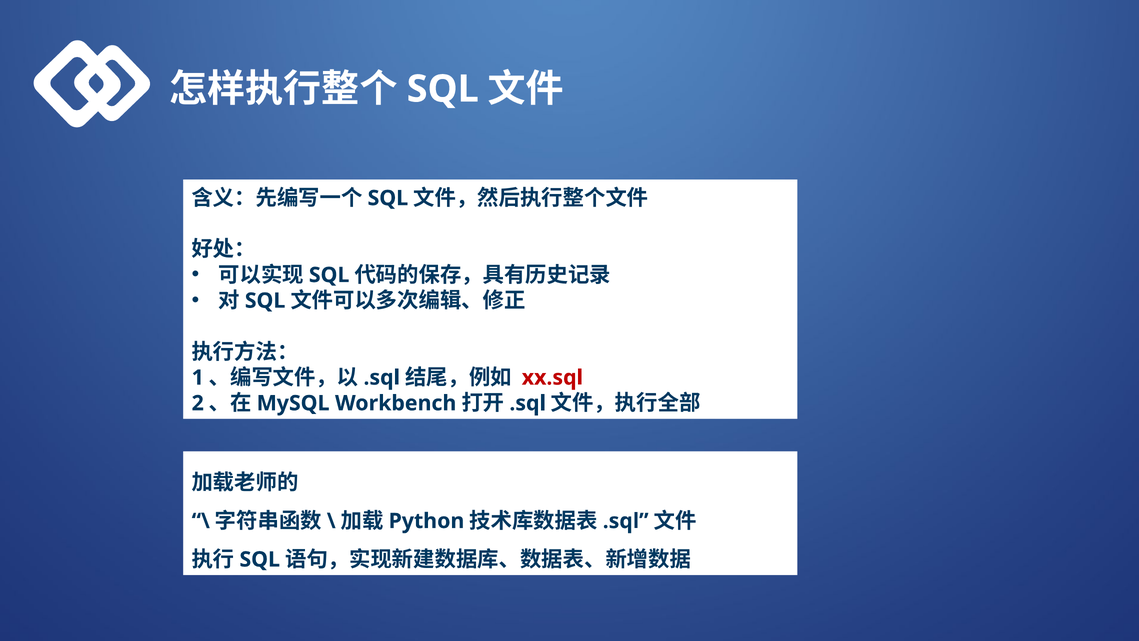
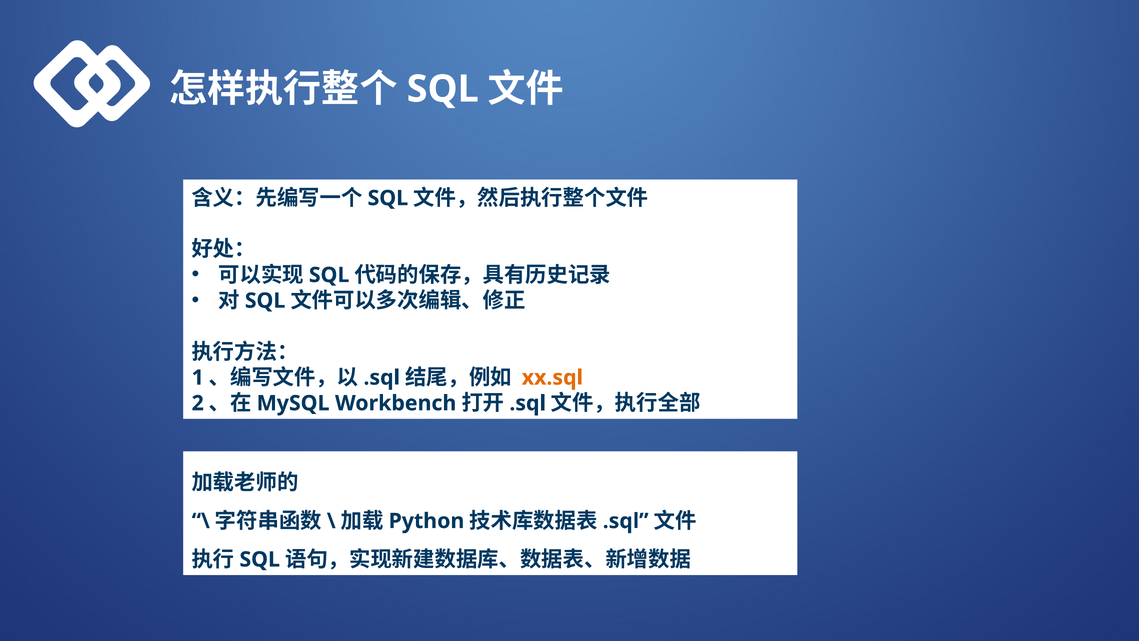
xx.sql colour: red -> orange (552, 377)
